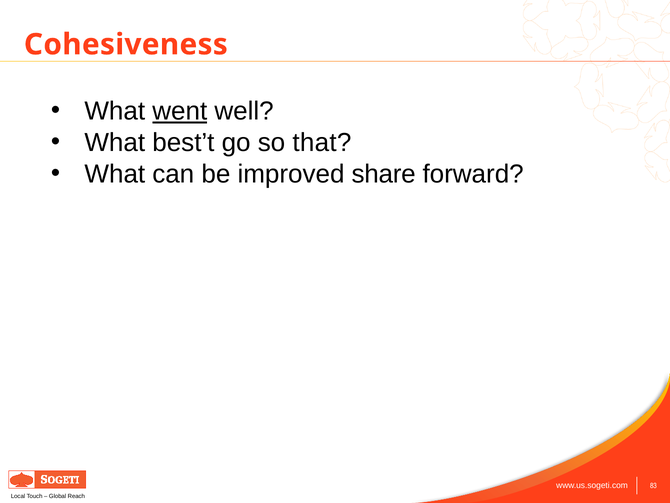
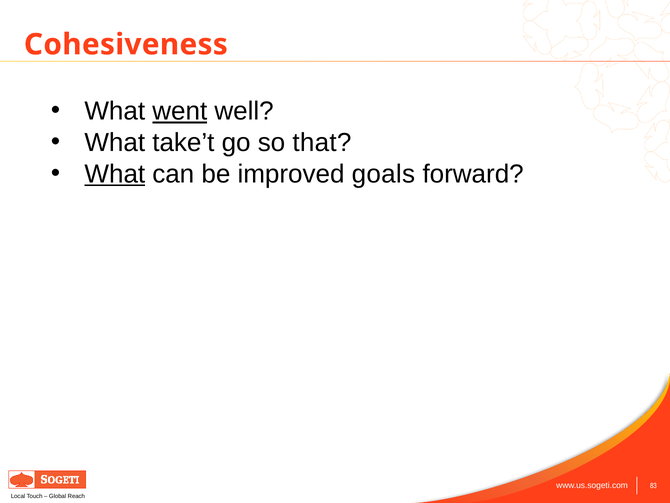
best’t: best’t -> take’t (183, 142)
What underline: none -> present (115, 174)
share: share -> goals (383, 174)
